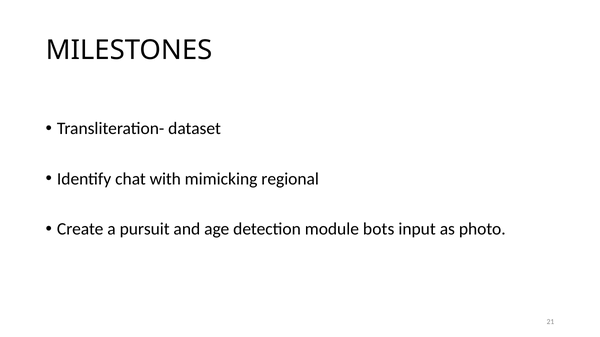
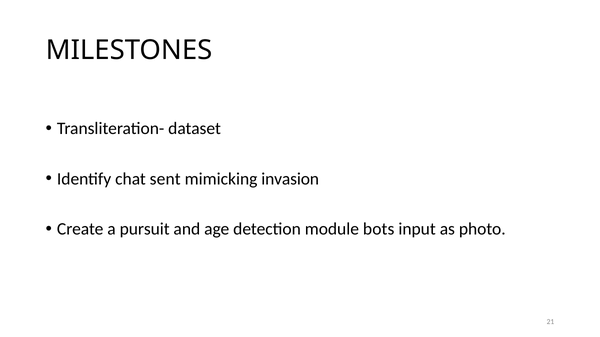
with: with -> sent (165, 179)
regional: regional -> invasion (290, 179)
